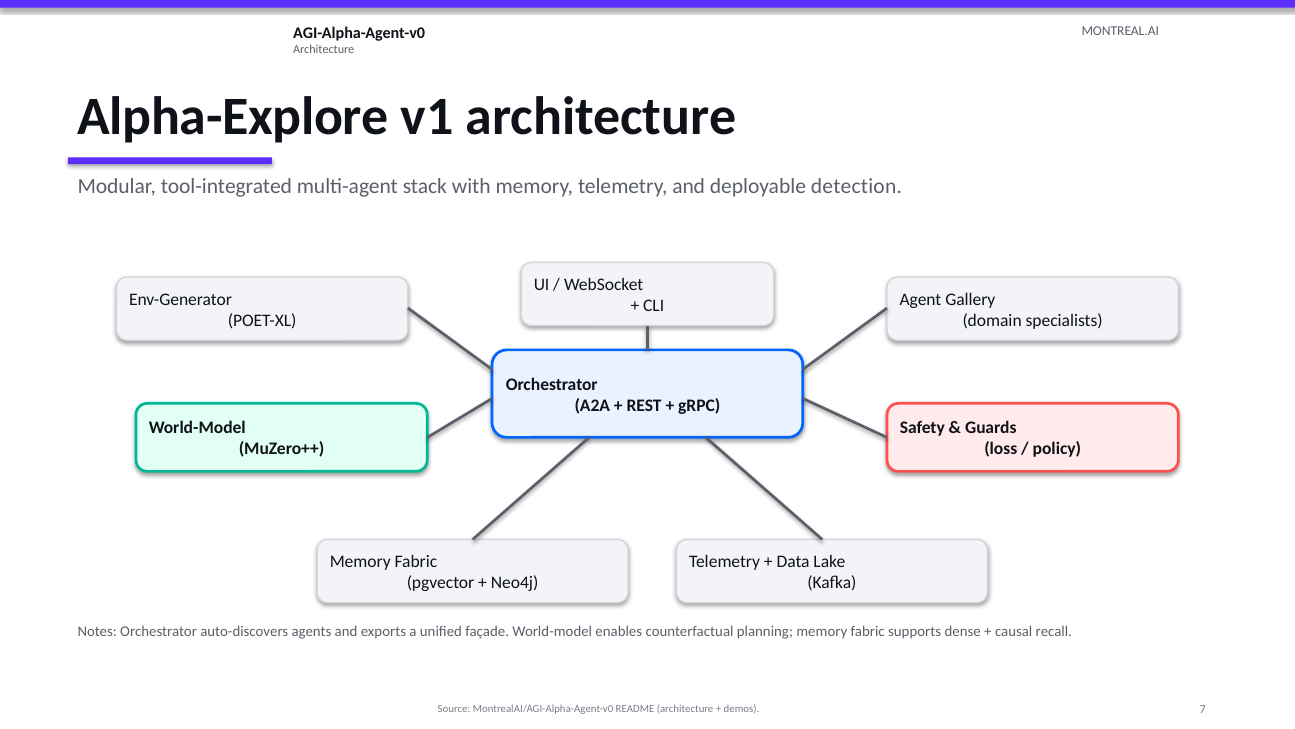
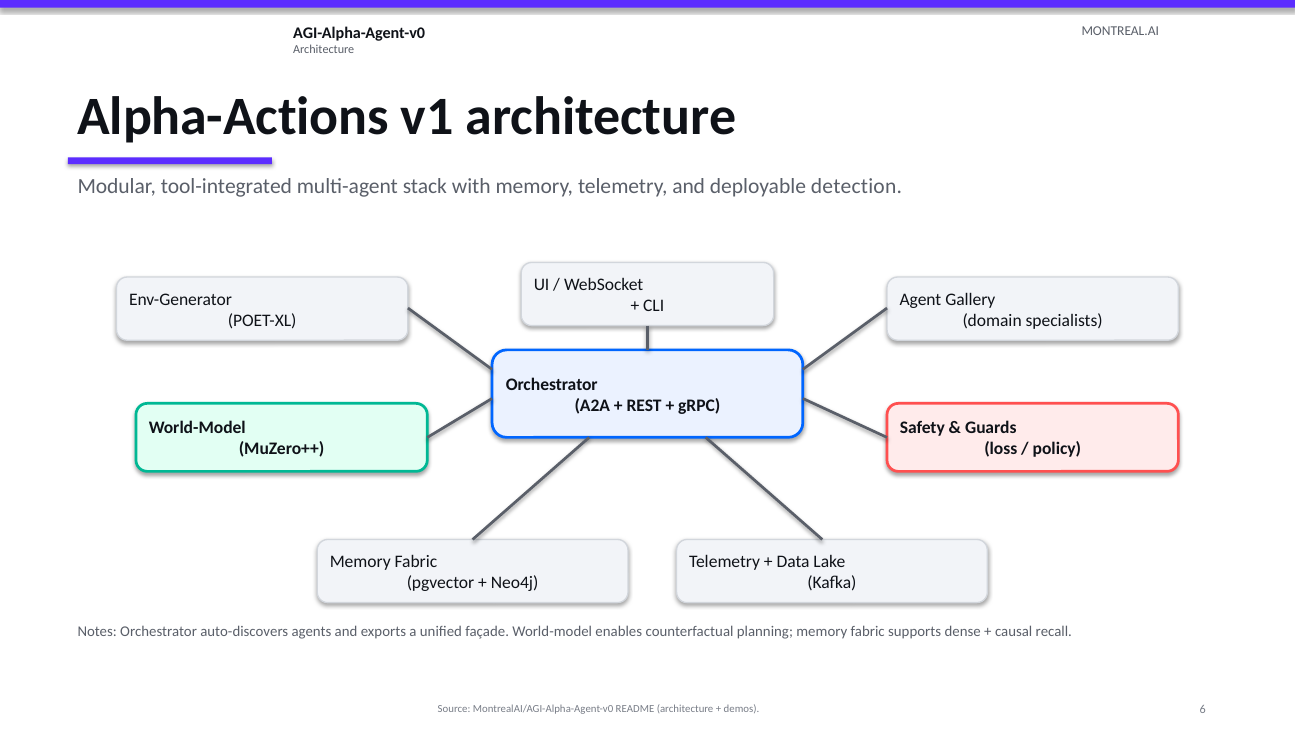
Alpha-Explore: Alpha-Explore -> Alpha-Actions (233, 117)
7: 7 -> 6 (1203, 709)
